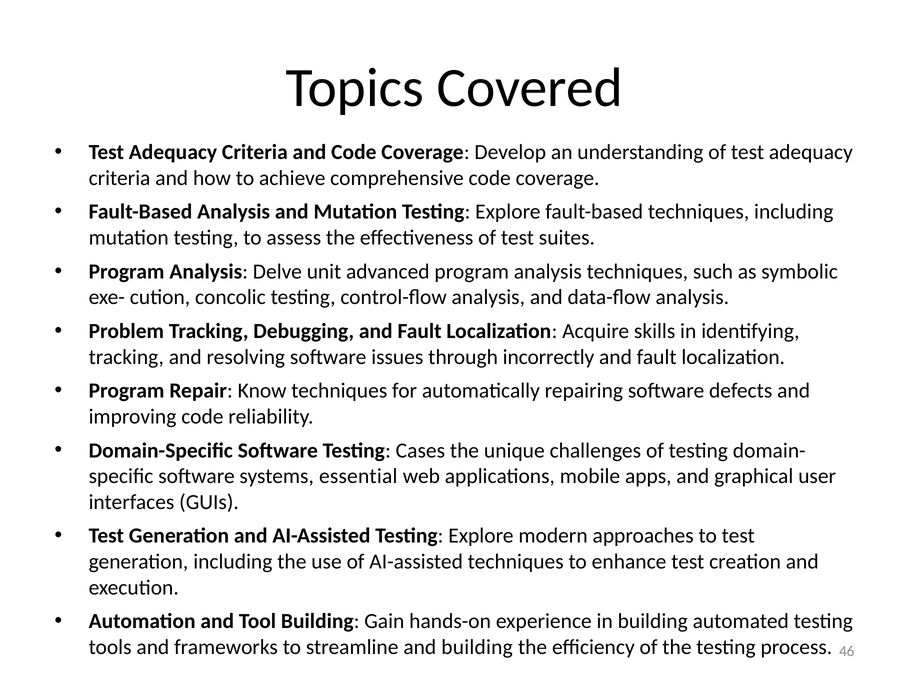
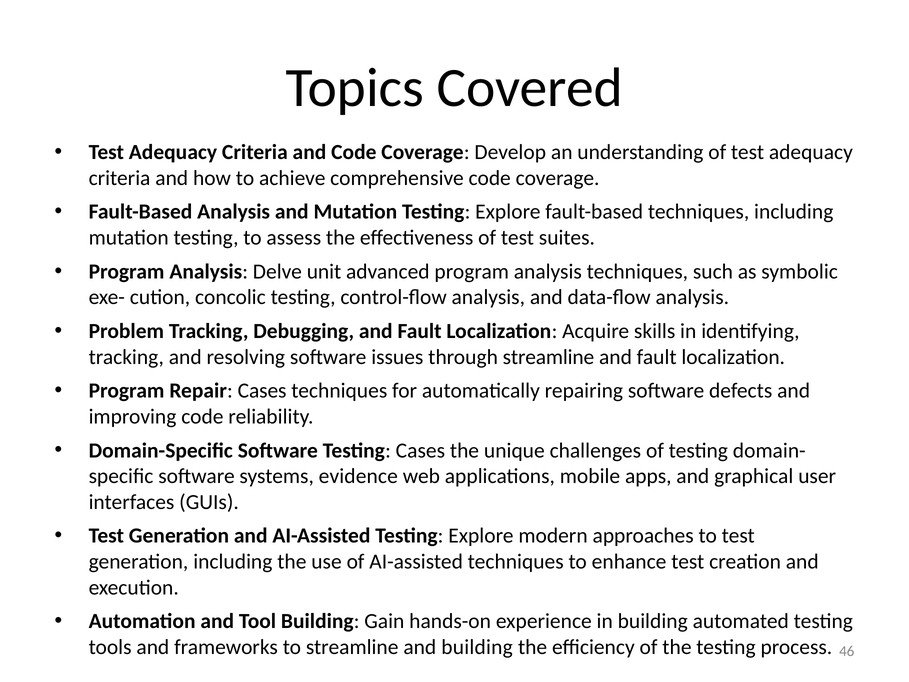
through incorrectly: incorrectly -> streamline (549, 357)
Repair Know: Know -> Cases (262, 391)
essential: essential -> evidence (358, 476)
